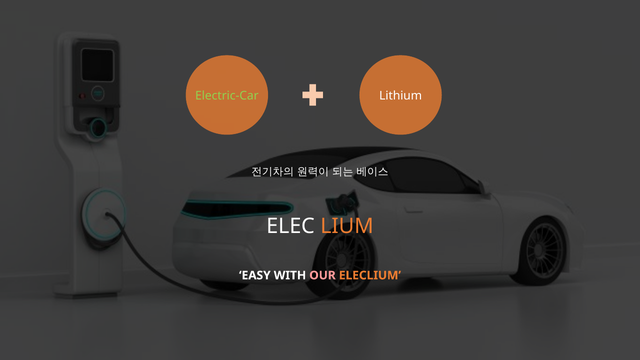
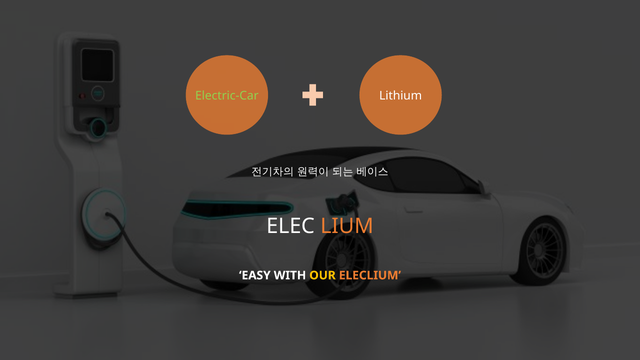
OUR colour: pink -> yellow (322, 275)
